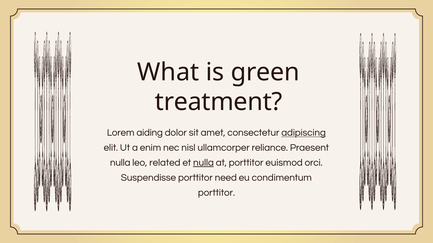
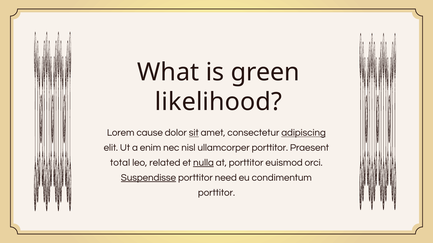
treatment: treatment -> likelihood (218, 102)
aiding: aiding -> cause (150, 133)
sit underline: none -> present (194, 133)
ullamcorper reliance: reliance -> porttitor (270, 148)
nulla: nulla -> total (120, 163)
Suspendisse underline: none -> present (148, 178)
